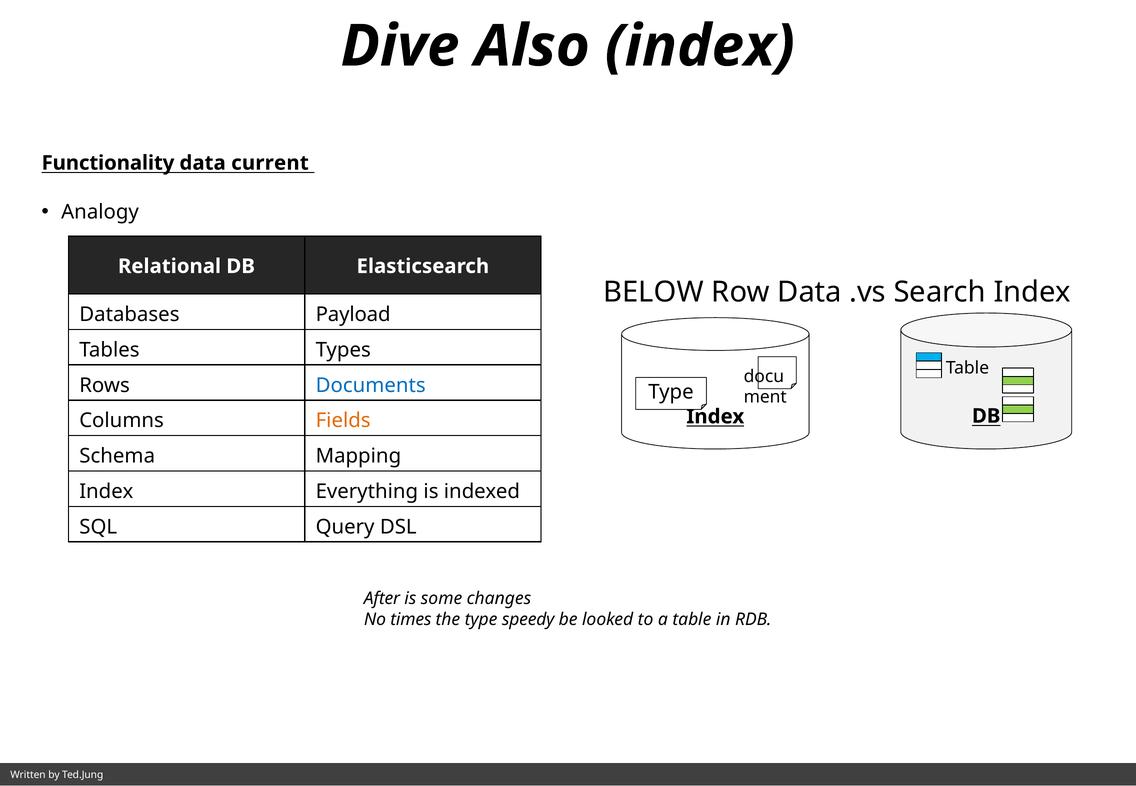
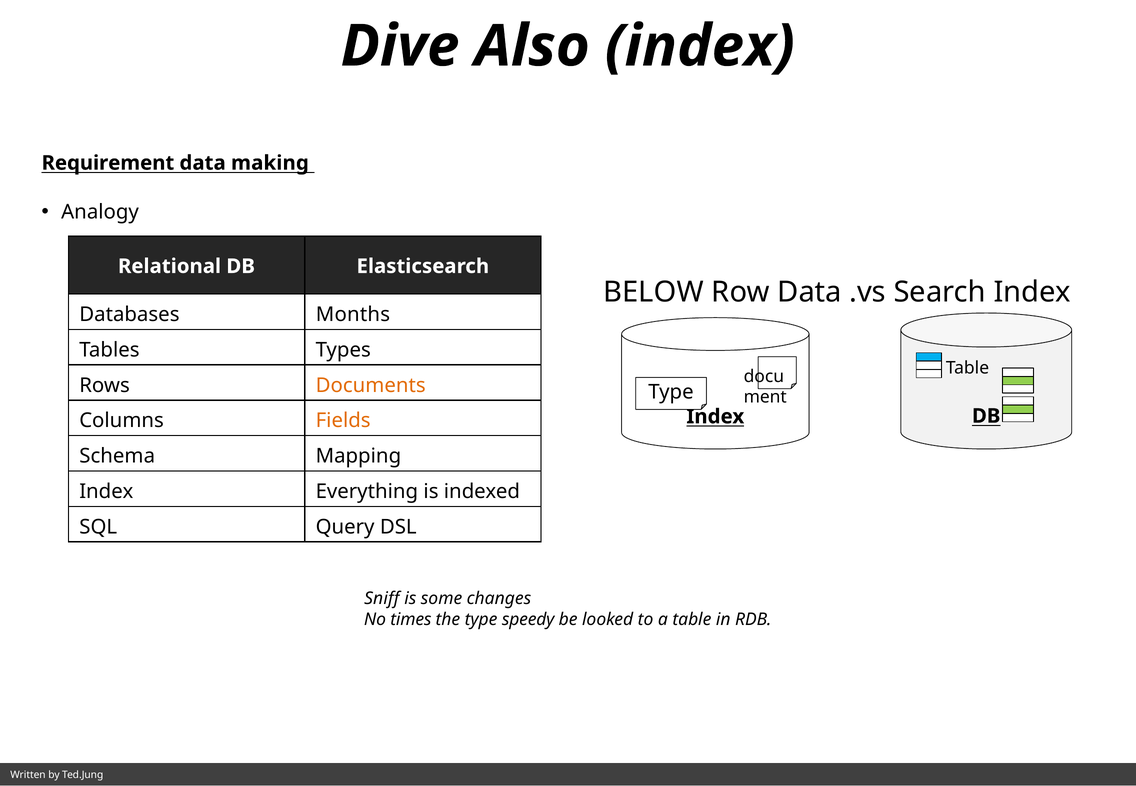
Functionality: Functionality -> Requirement (108, 163)
current: current -> making (270, 163)
Payload: Payload -> Months (353, 315)
Documents colour: blue -> orange (371, 386)
After: After -> Sniff (382, 599)
